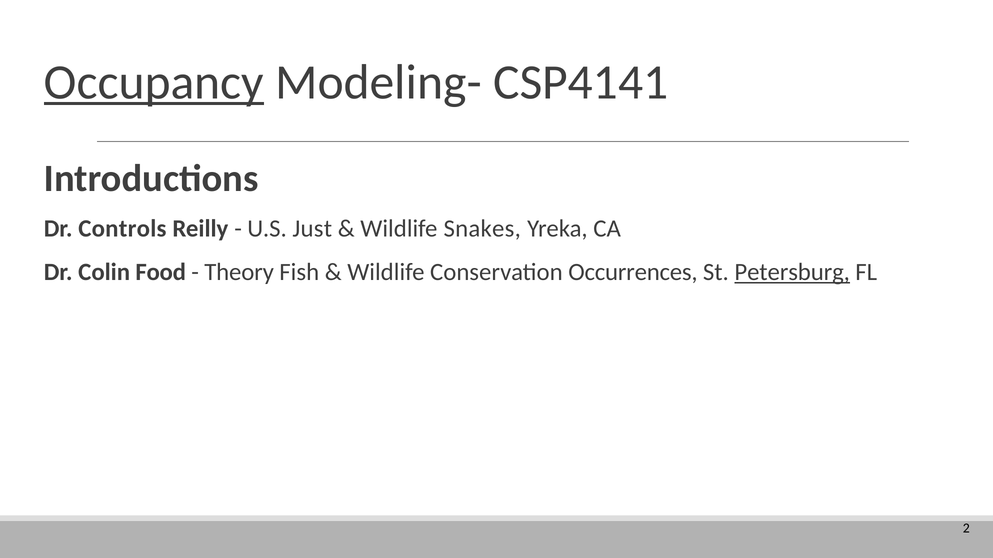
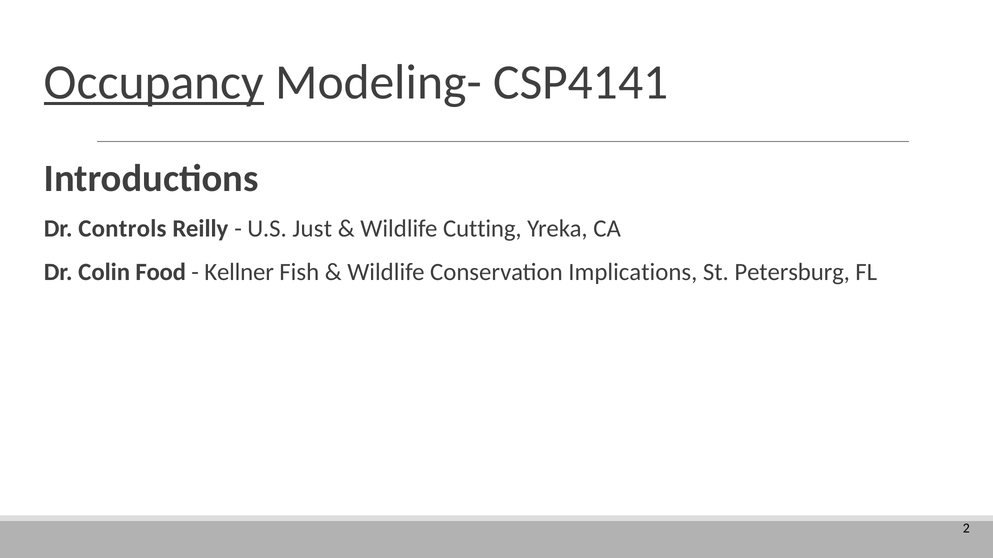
Snakes: Snakes -> Cutting (482, 229)
Theory: Theory -> Kellner (239, 272)
Occurrences: Occurrences -> Implications (633, 272)
Petersburg underline: present -> none (792, 272)
